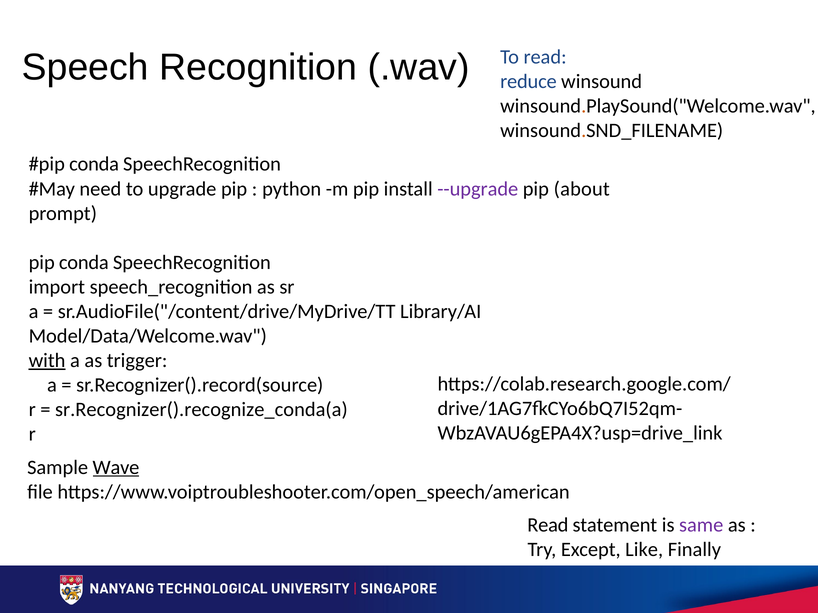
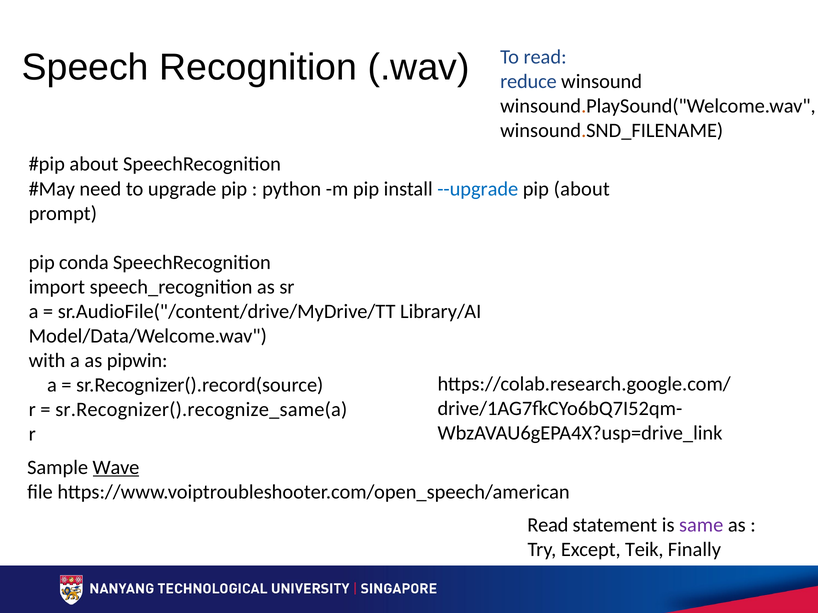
conda: conda -> about (94, 164)
--upgrade colour: purple -> blue (478, 189)
with underline: present -> none (47, 361)
trigger: trigger -> pipwin (137, 361)
sr.Recognizer().recognize_conda(a: sr.Recognizer().recognize_conda(a -> sr.Recognizer().recognize_same(a (201, 410)
Like: Like -> Teik (644, 550)
